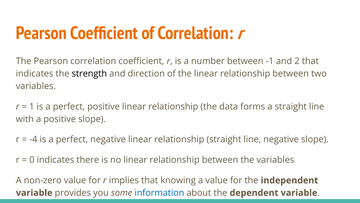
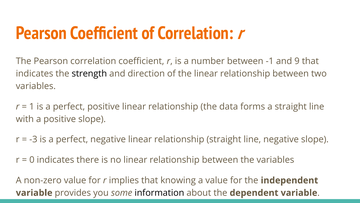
2: 2 -> 9 (297, 61)
-4: -4 -> -3 (33, 139)
information colour: blue -> black (159, 192)
